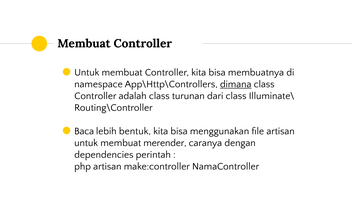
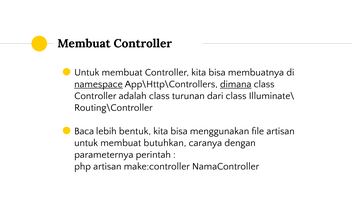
namespace underline: none -> present (98, 84)
merender: merender -> butuhkan (165, 143)
dependencies: dependencies -> parameternya (104, 155)
